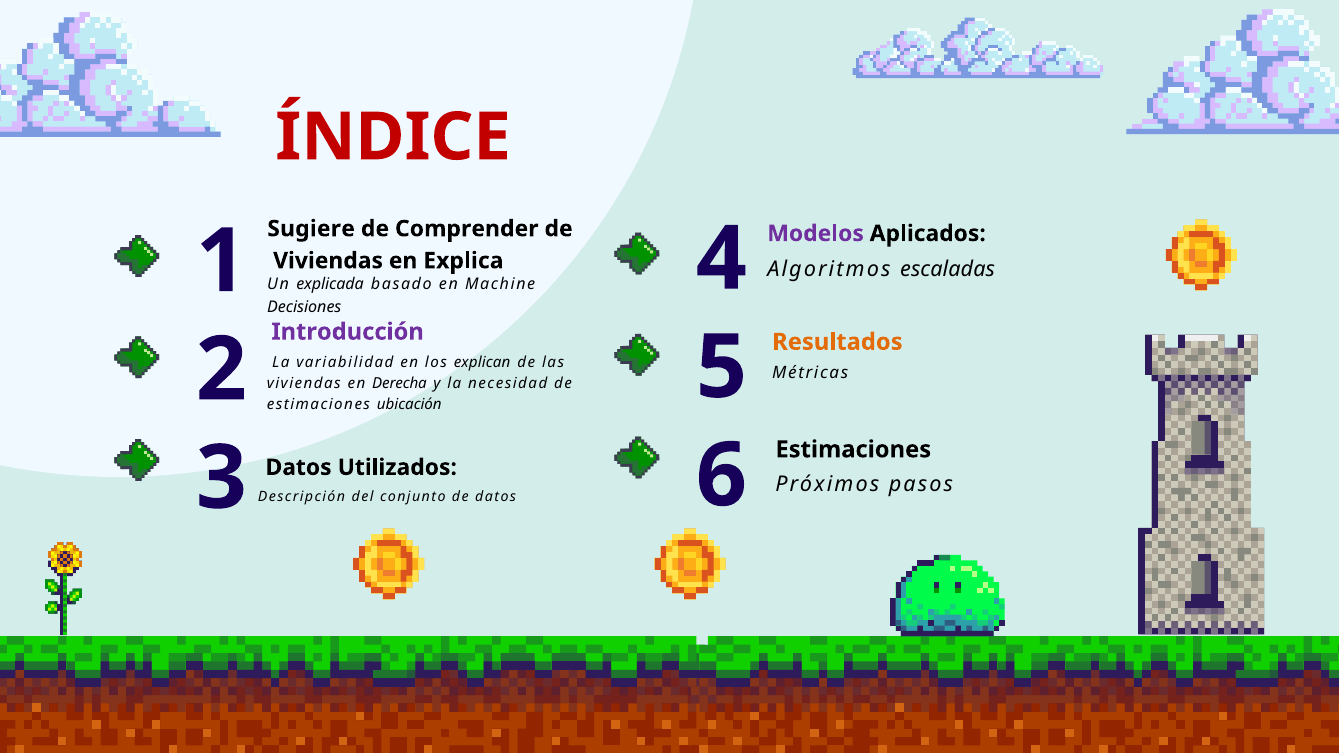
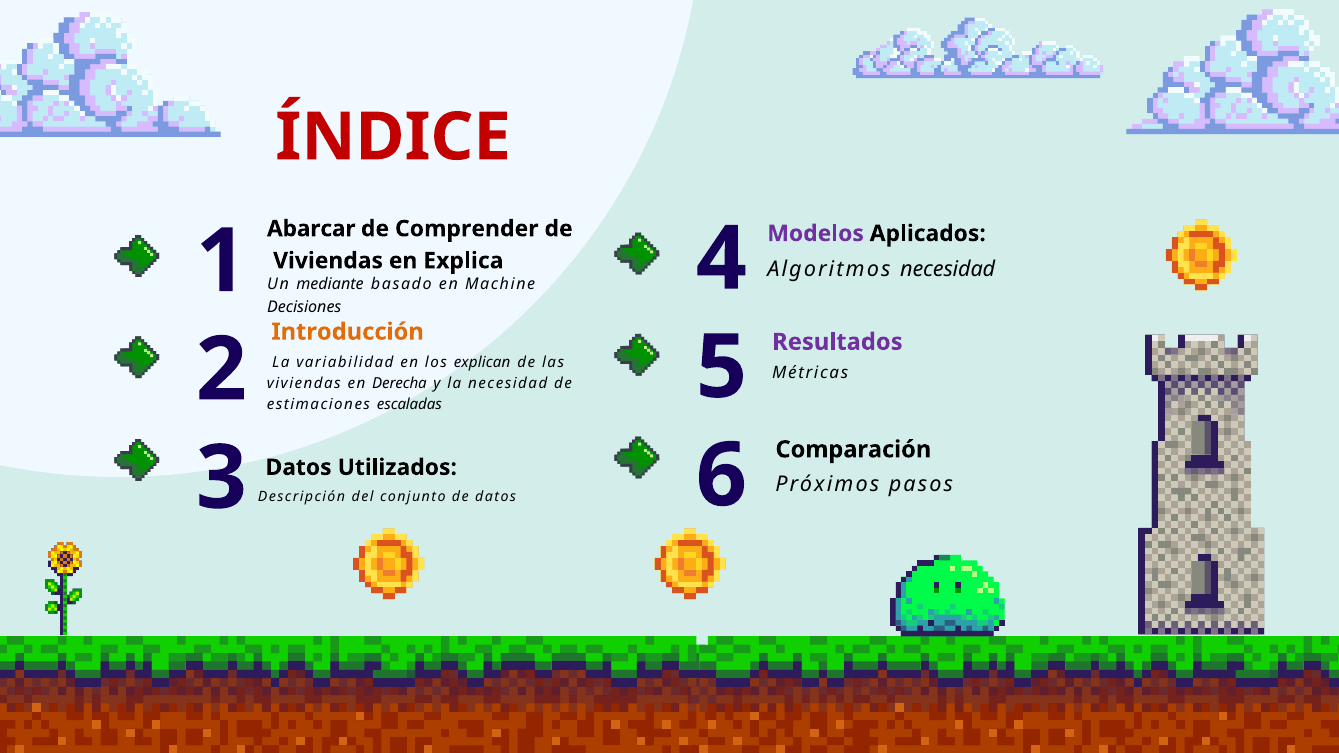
Sugiere: Sugiere -> Abarcar (311, 229)
Algoritmos escaladas: escaladas -> necesidad (948, 270)
explicada: explicada -> mediante (330, 285)
Introducción colour: purple -> orange (348, 332)
Resultados colour: orange -> purple (837, 342)
ubicación: ubicación -> escaladas (409, 404)
Estimaciones: Estimaciones -> Comparación (853, 450)
